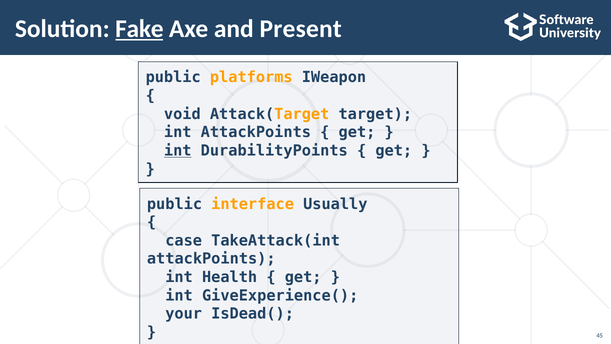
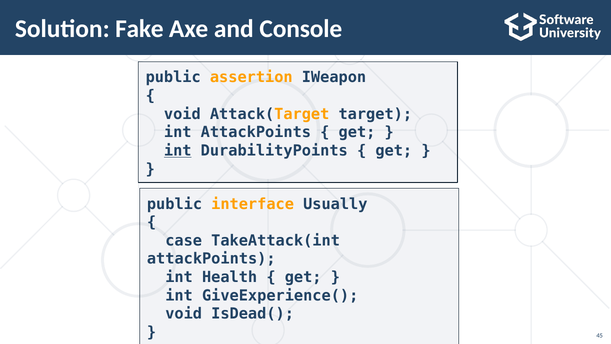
Fake underline: present -> none (139, 29)
Present: Present -> Console (301, 29)
platforms: platforms -> assertion (251, 77)
your: your -> void (184, 314)
